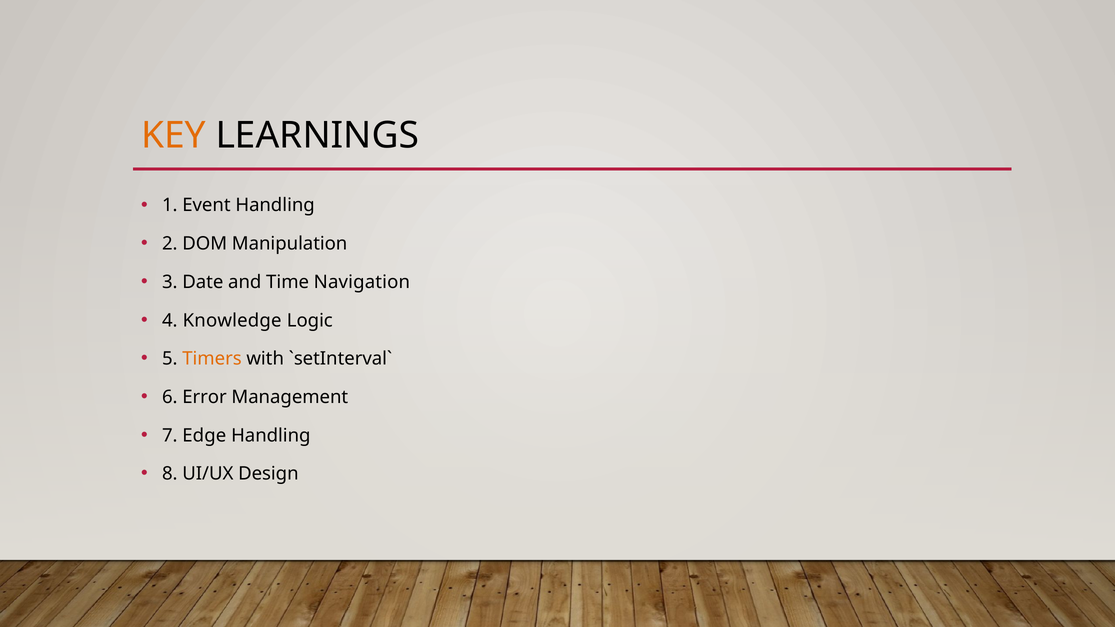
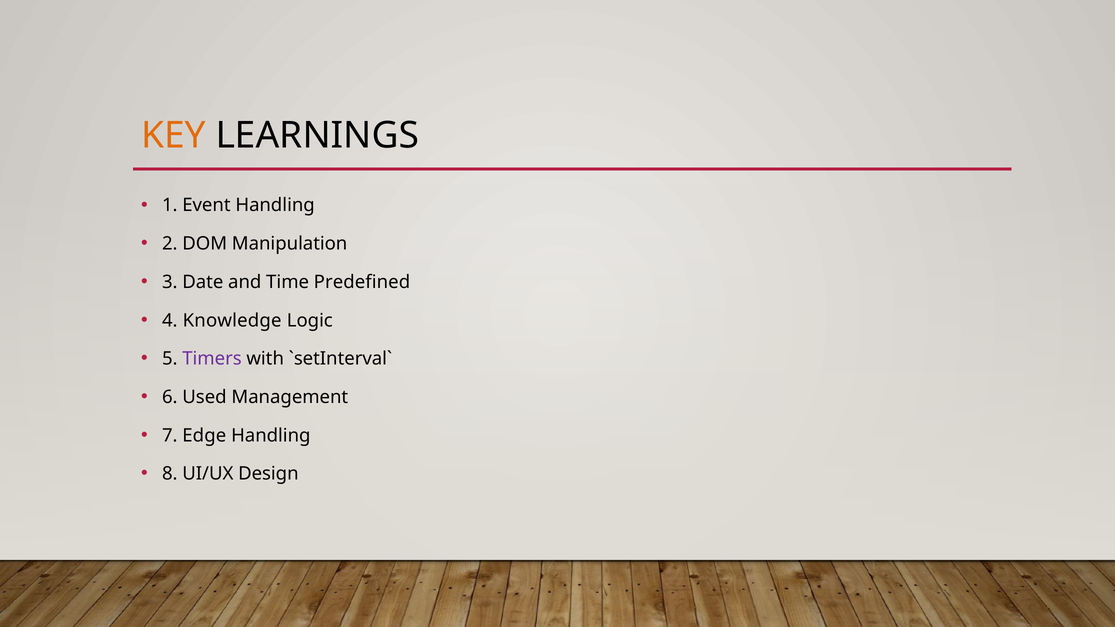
Navigation: Navigation -> Predefined (362, 282)
Timers colour: orange -> purple (212, 359)
Error: Error -> Used (204, 397)
